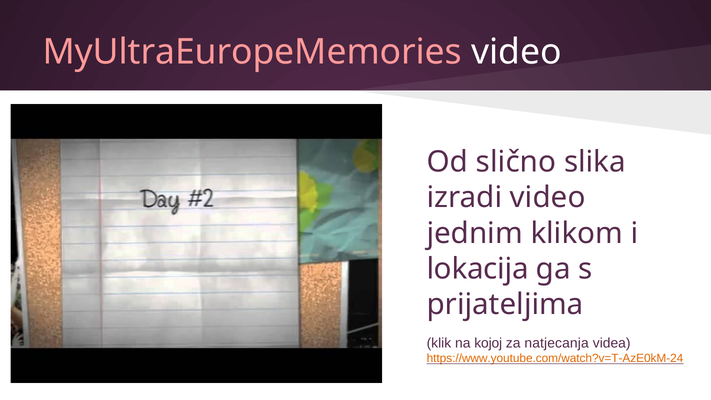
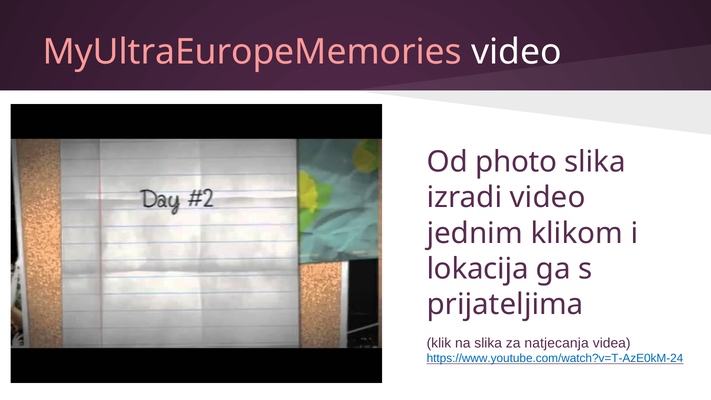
slično: slično -> photo (516, 162)
na kojoj: kojoj -> slika (488, 343)
https://www.youtube.com/watch?v=T-AzE0kM-24 colour: orange -> blue (555, 359)
